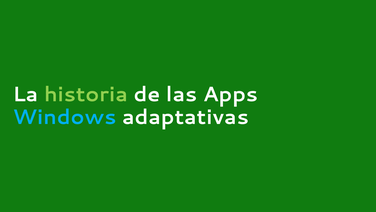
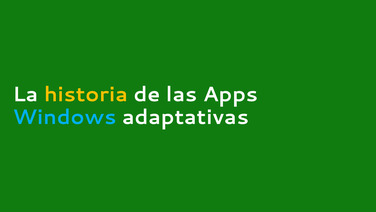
historia colour: light green -> yellow (86, 94)
